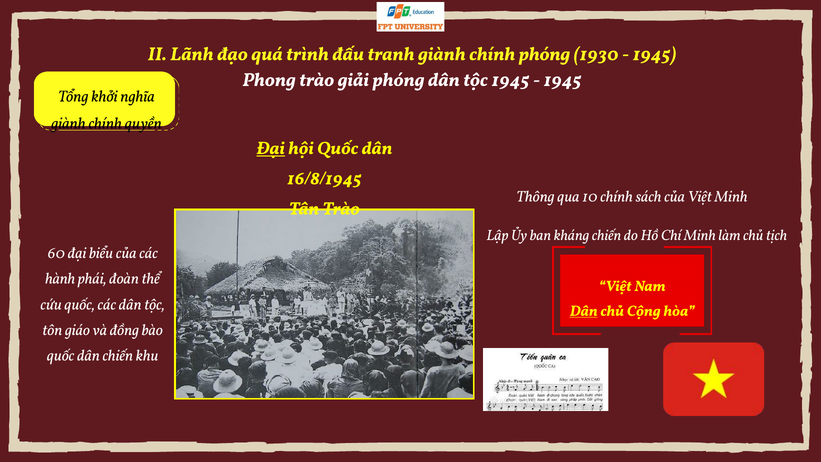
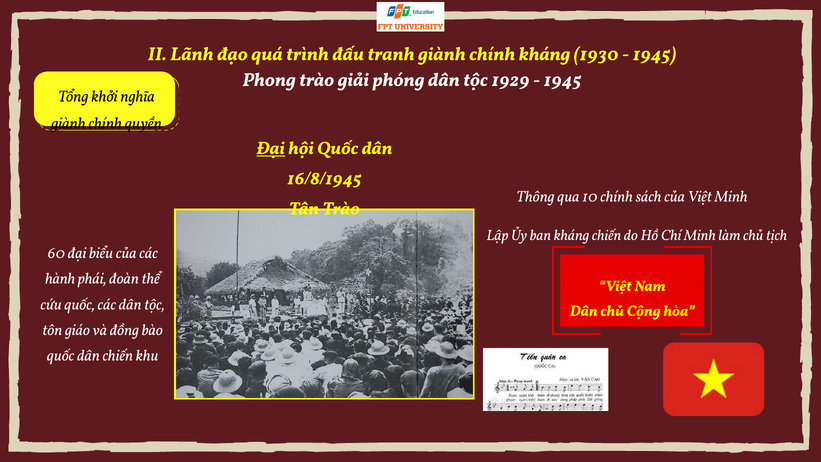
chính phóng: phóng -> kháng (544, 54)
tộc 1945: 1945 -> 1929 (510, 80)
Dân underline: present -> none (584, 311)
